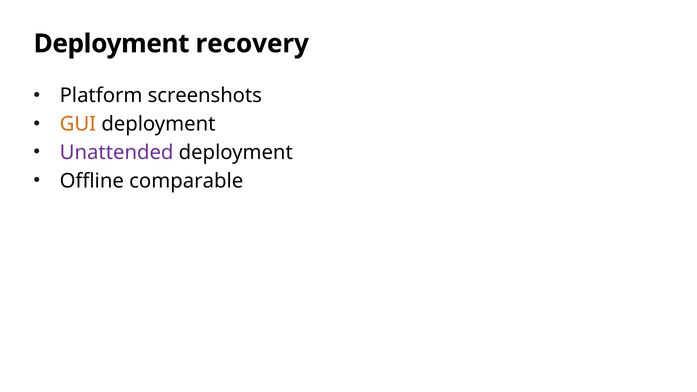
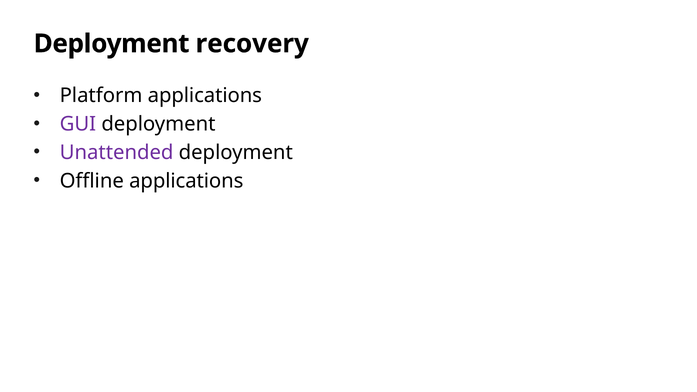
Platform screenshots: screenshots -> applications (205, 96)
GUI colour: orange -> purple (78, 124)
Offline comparable: comparable -> applications (186, 181)
